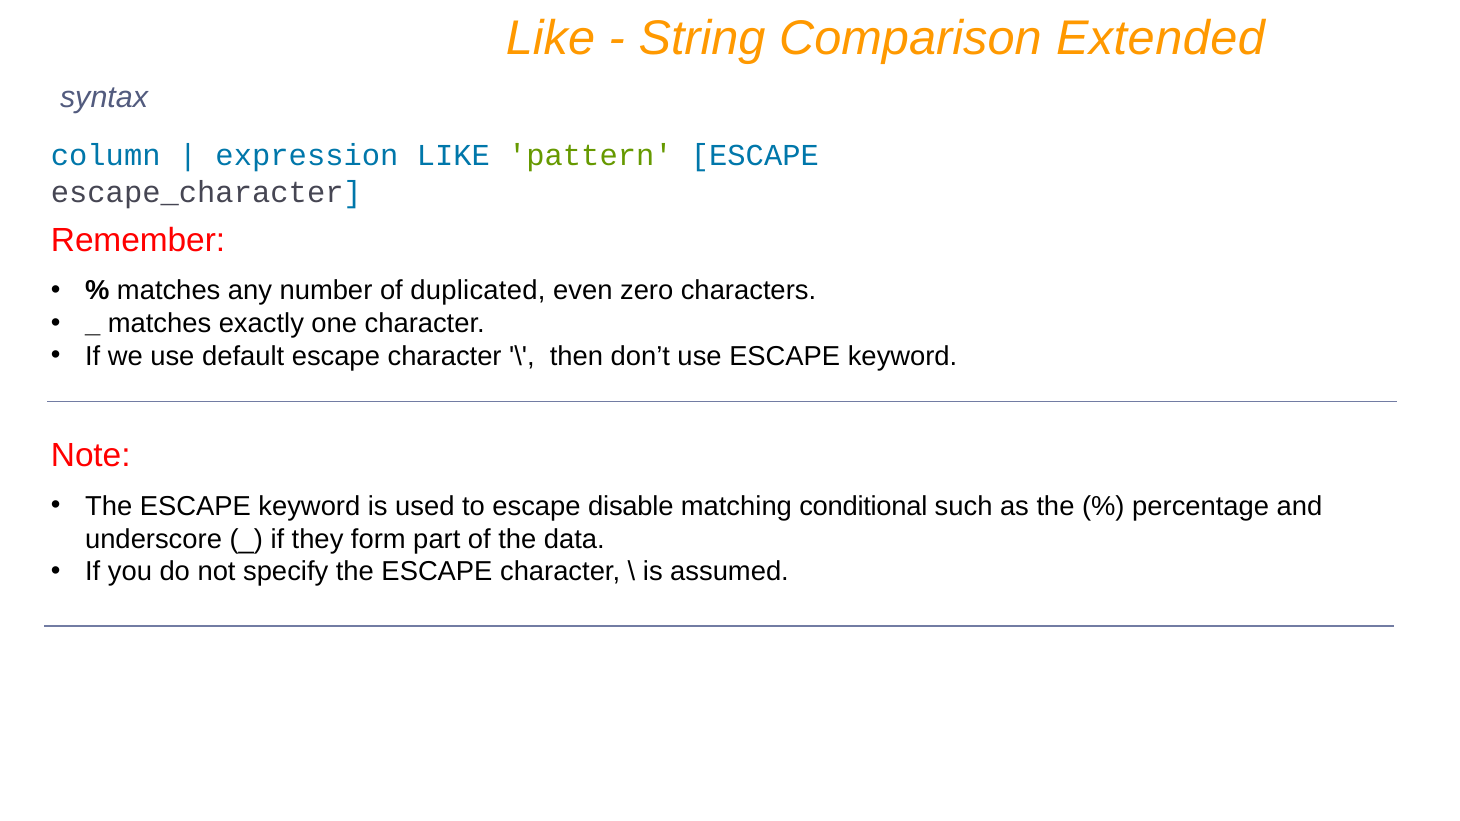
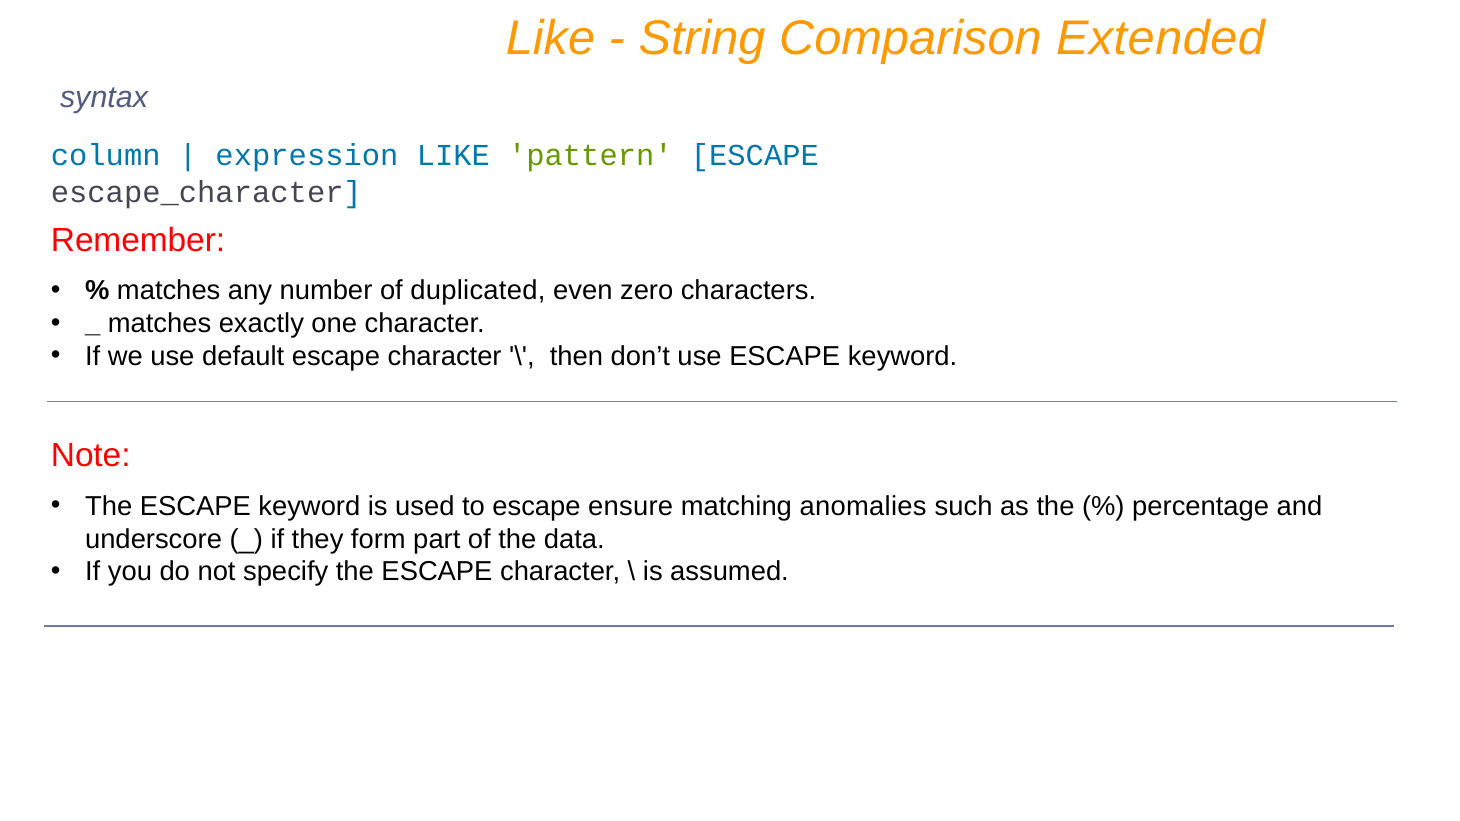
disable: disable -> ensure (631, 506)
conditional: conditional -> anomalies (863, 506)
